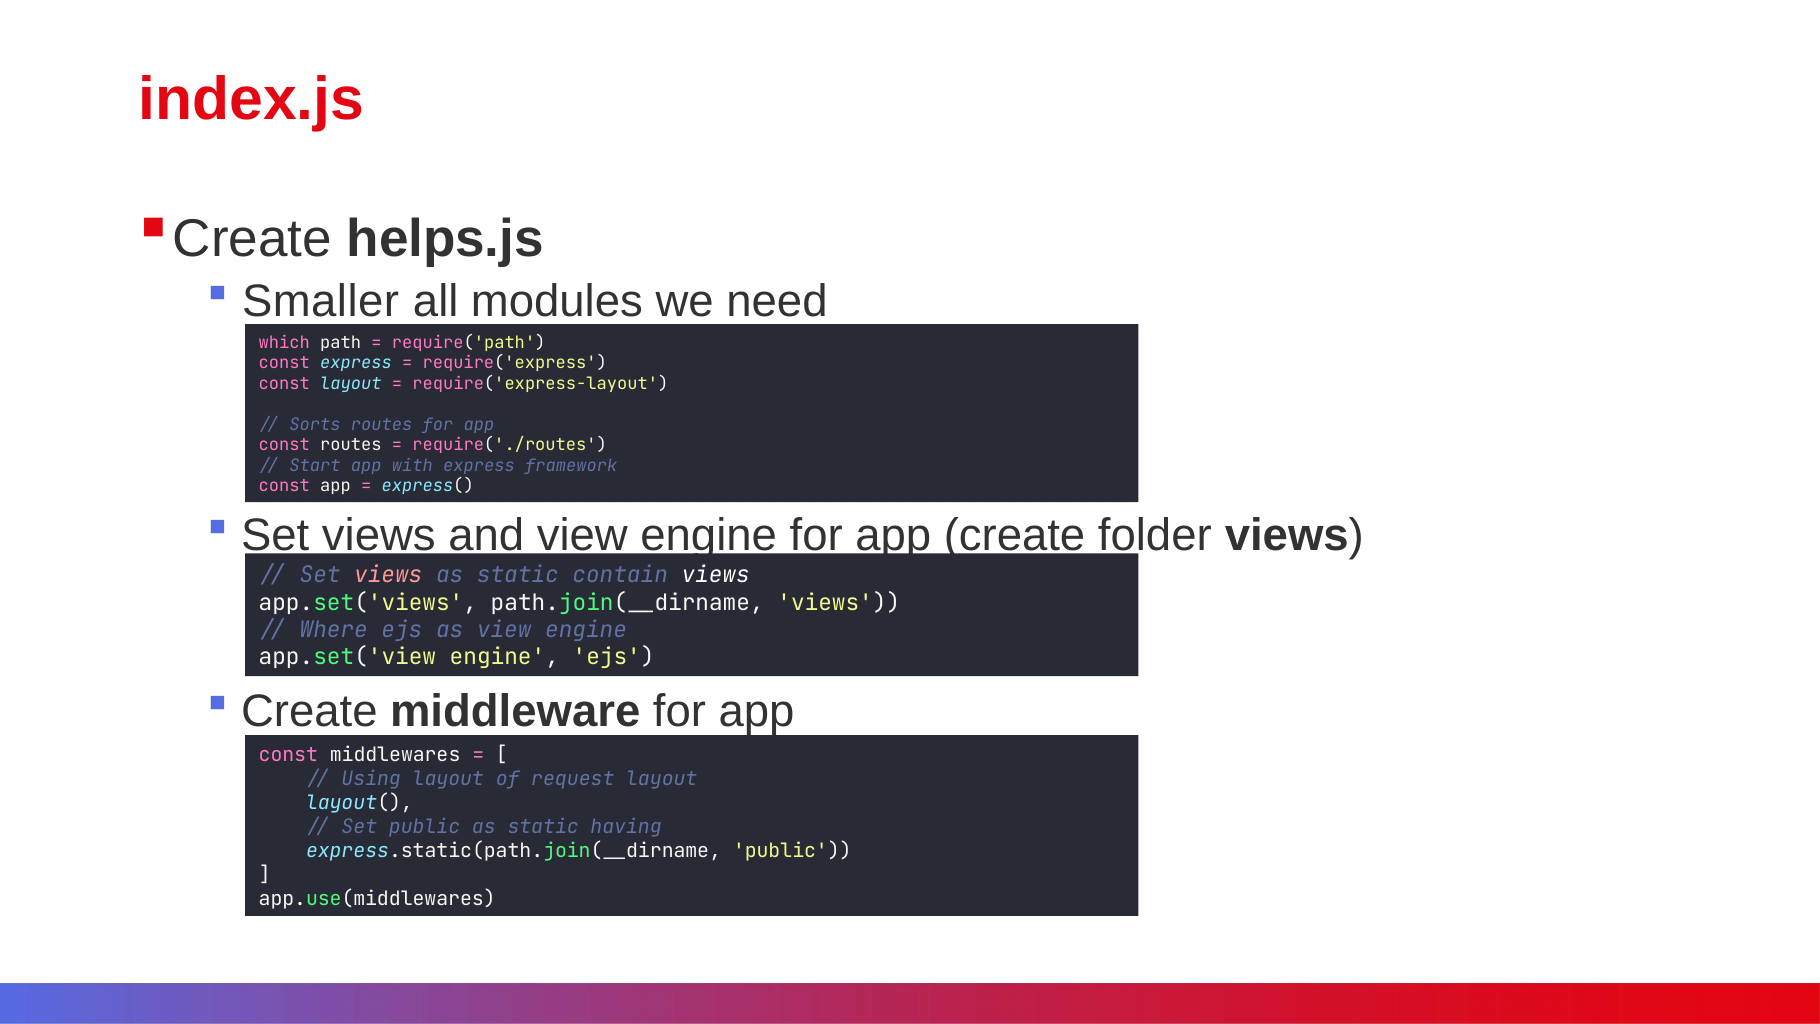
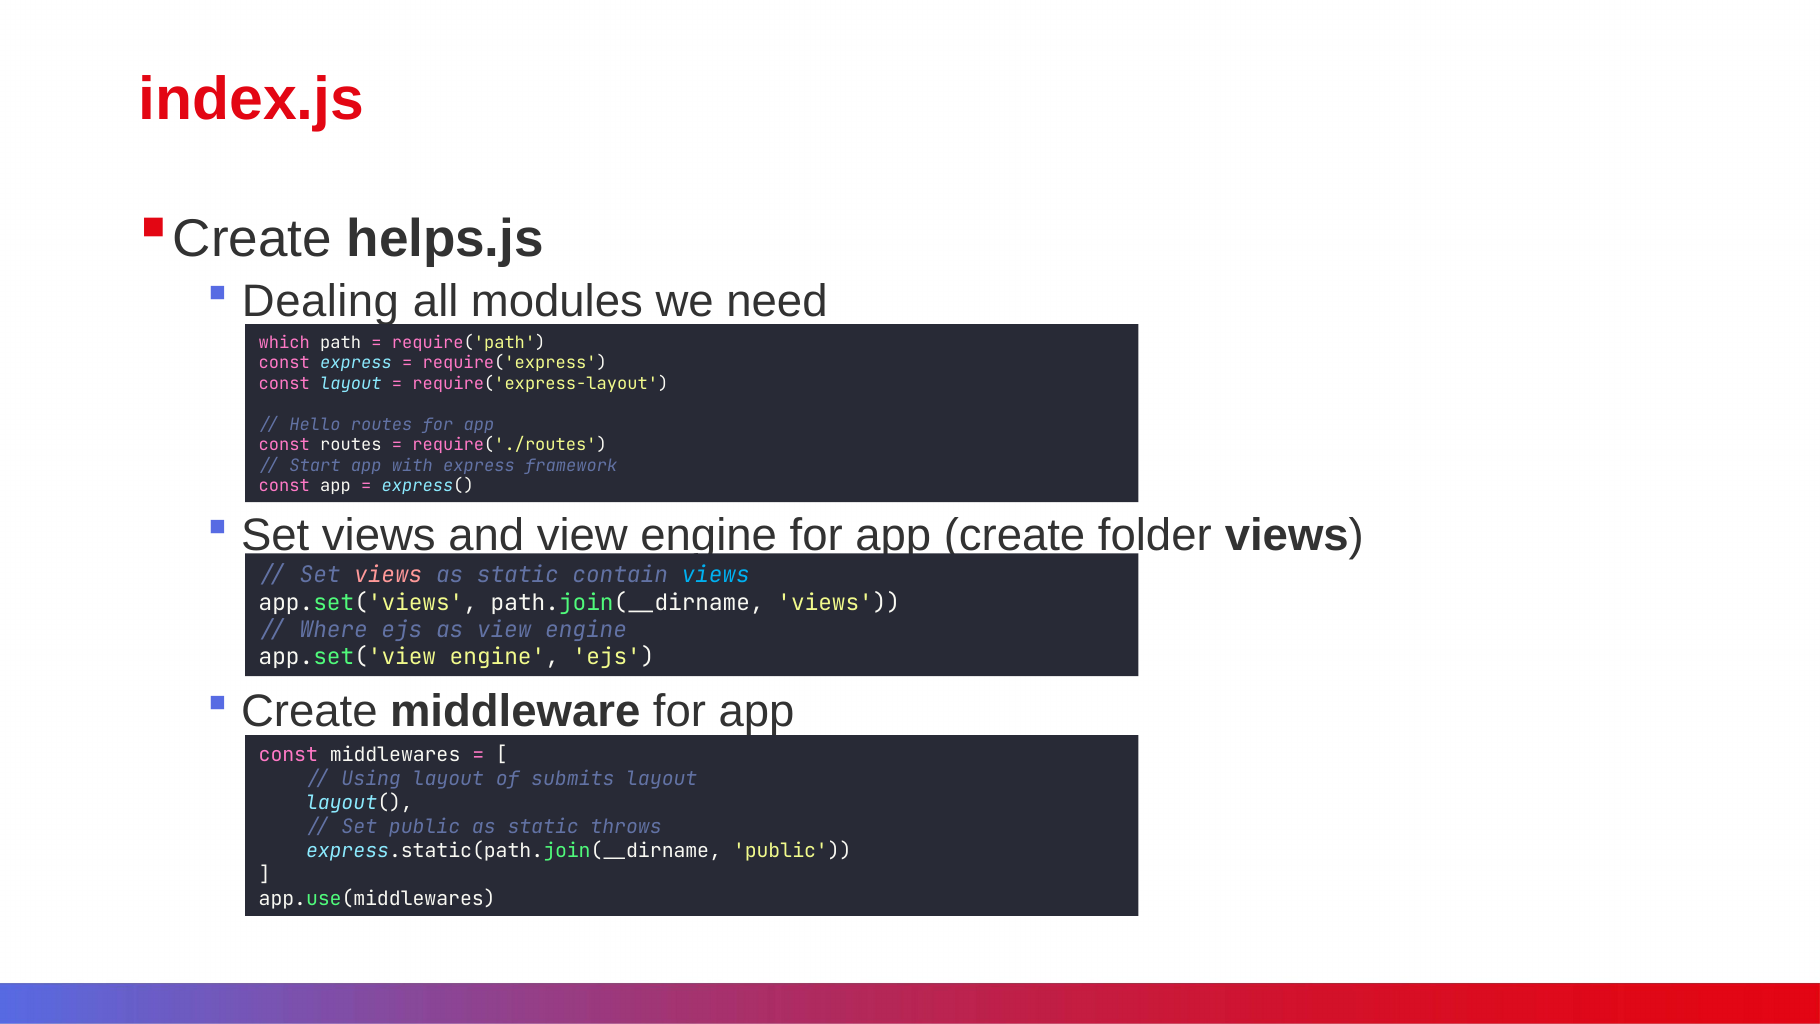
Smaller: Smaller -> Dealing (321, 301)
Sorts: Sorts -> Hello (315, 424)
views colour: white -> light blue (716, 575)
request: request -> submits (573, 779)
having: having -> throws (626, 827)
